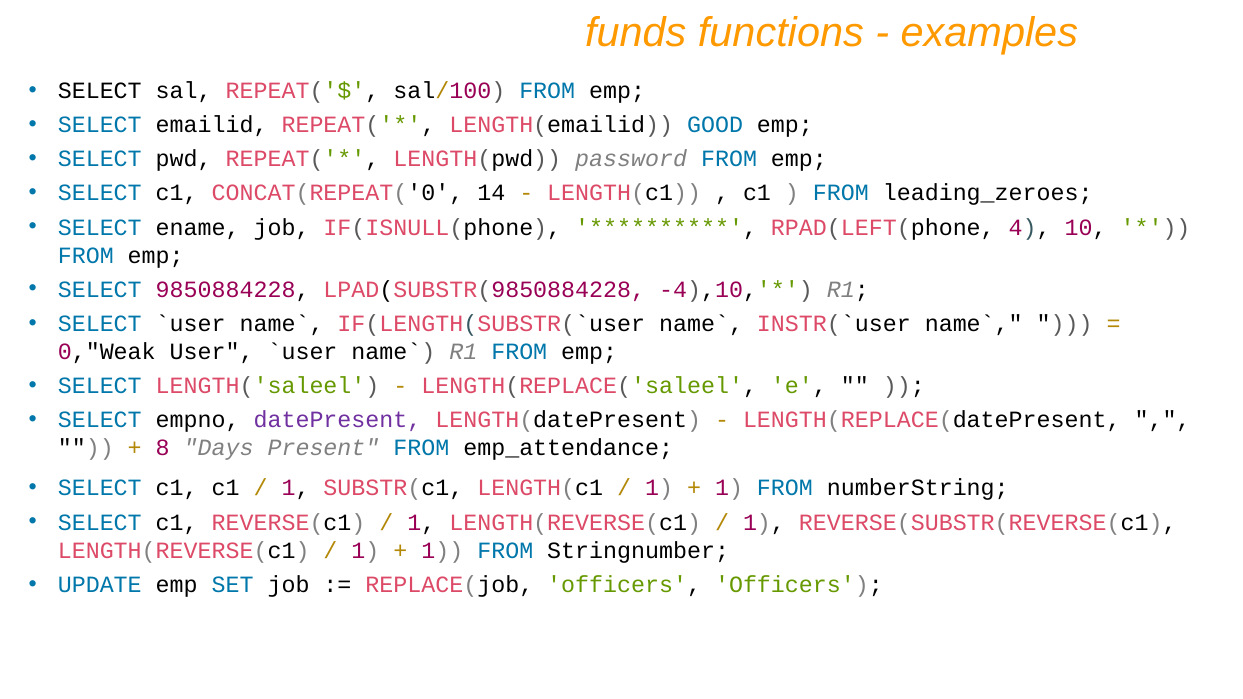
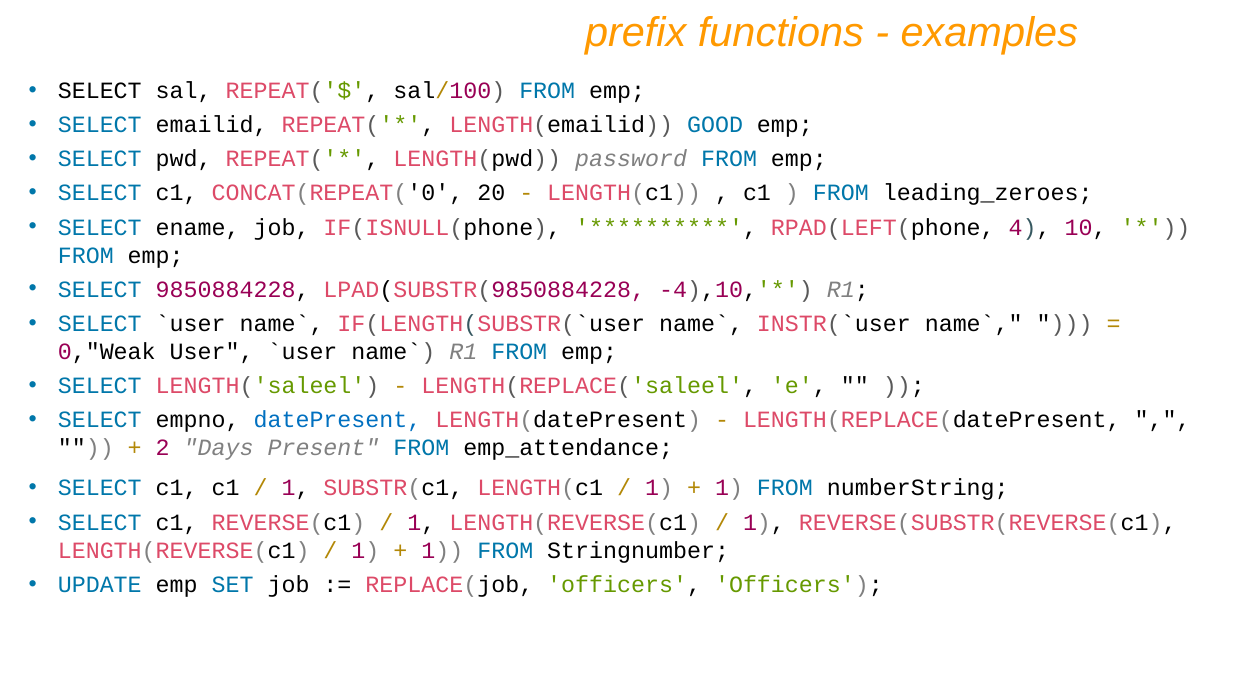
funds: funds -> prefix (636, 32)
14: 14 -> 20 (491, 193)
datePresent colour: purple -> blue (337, 420)
8: 8 -> 2 (163, 448)
